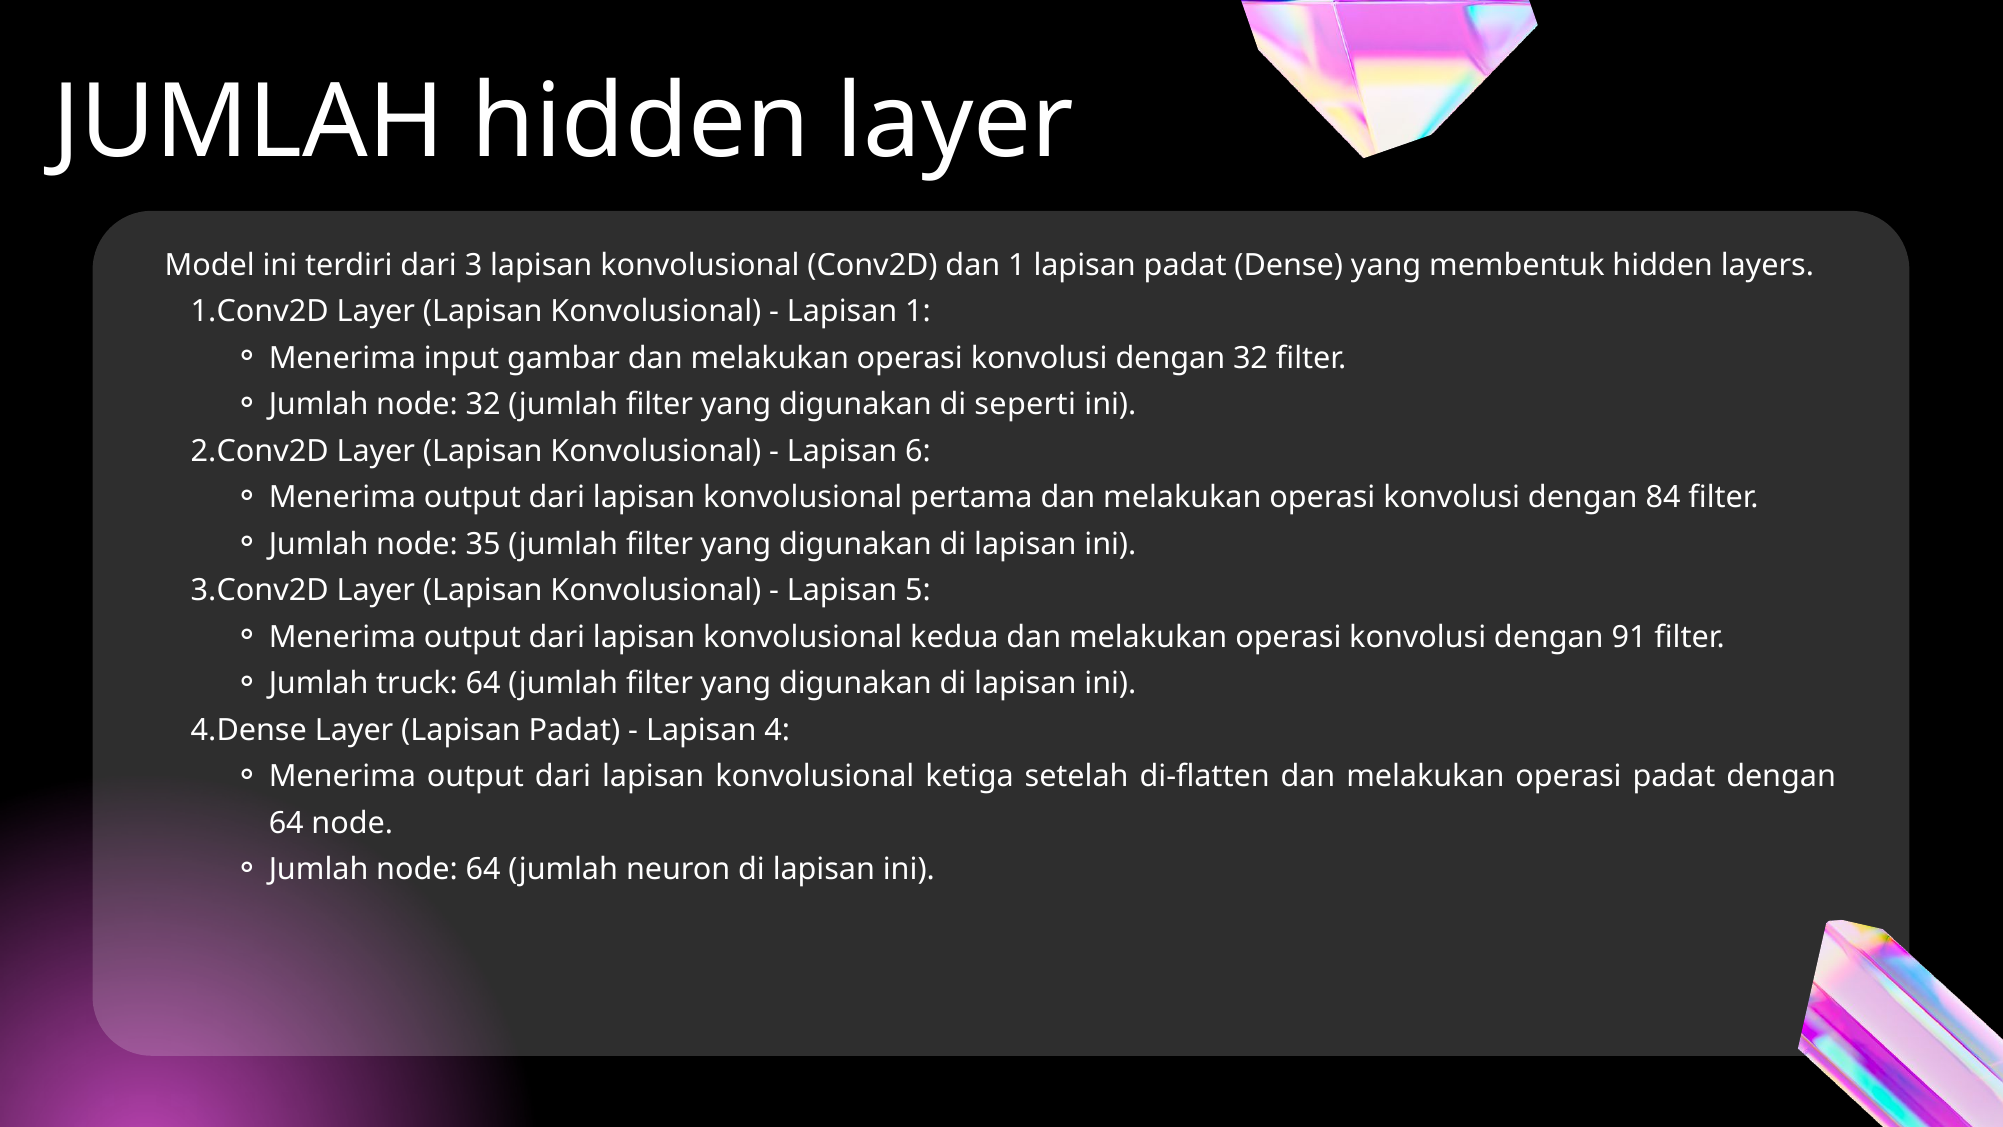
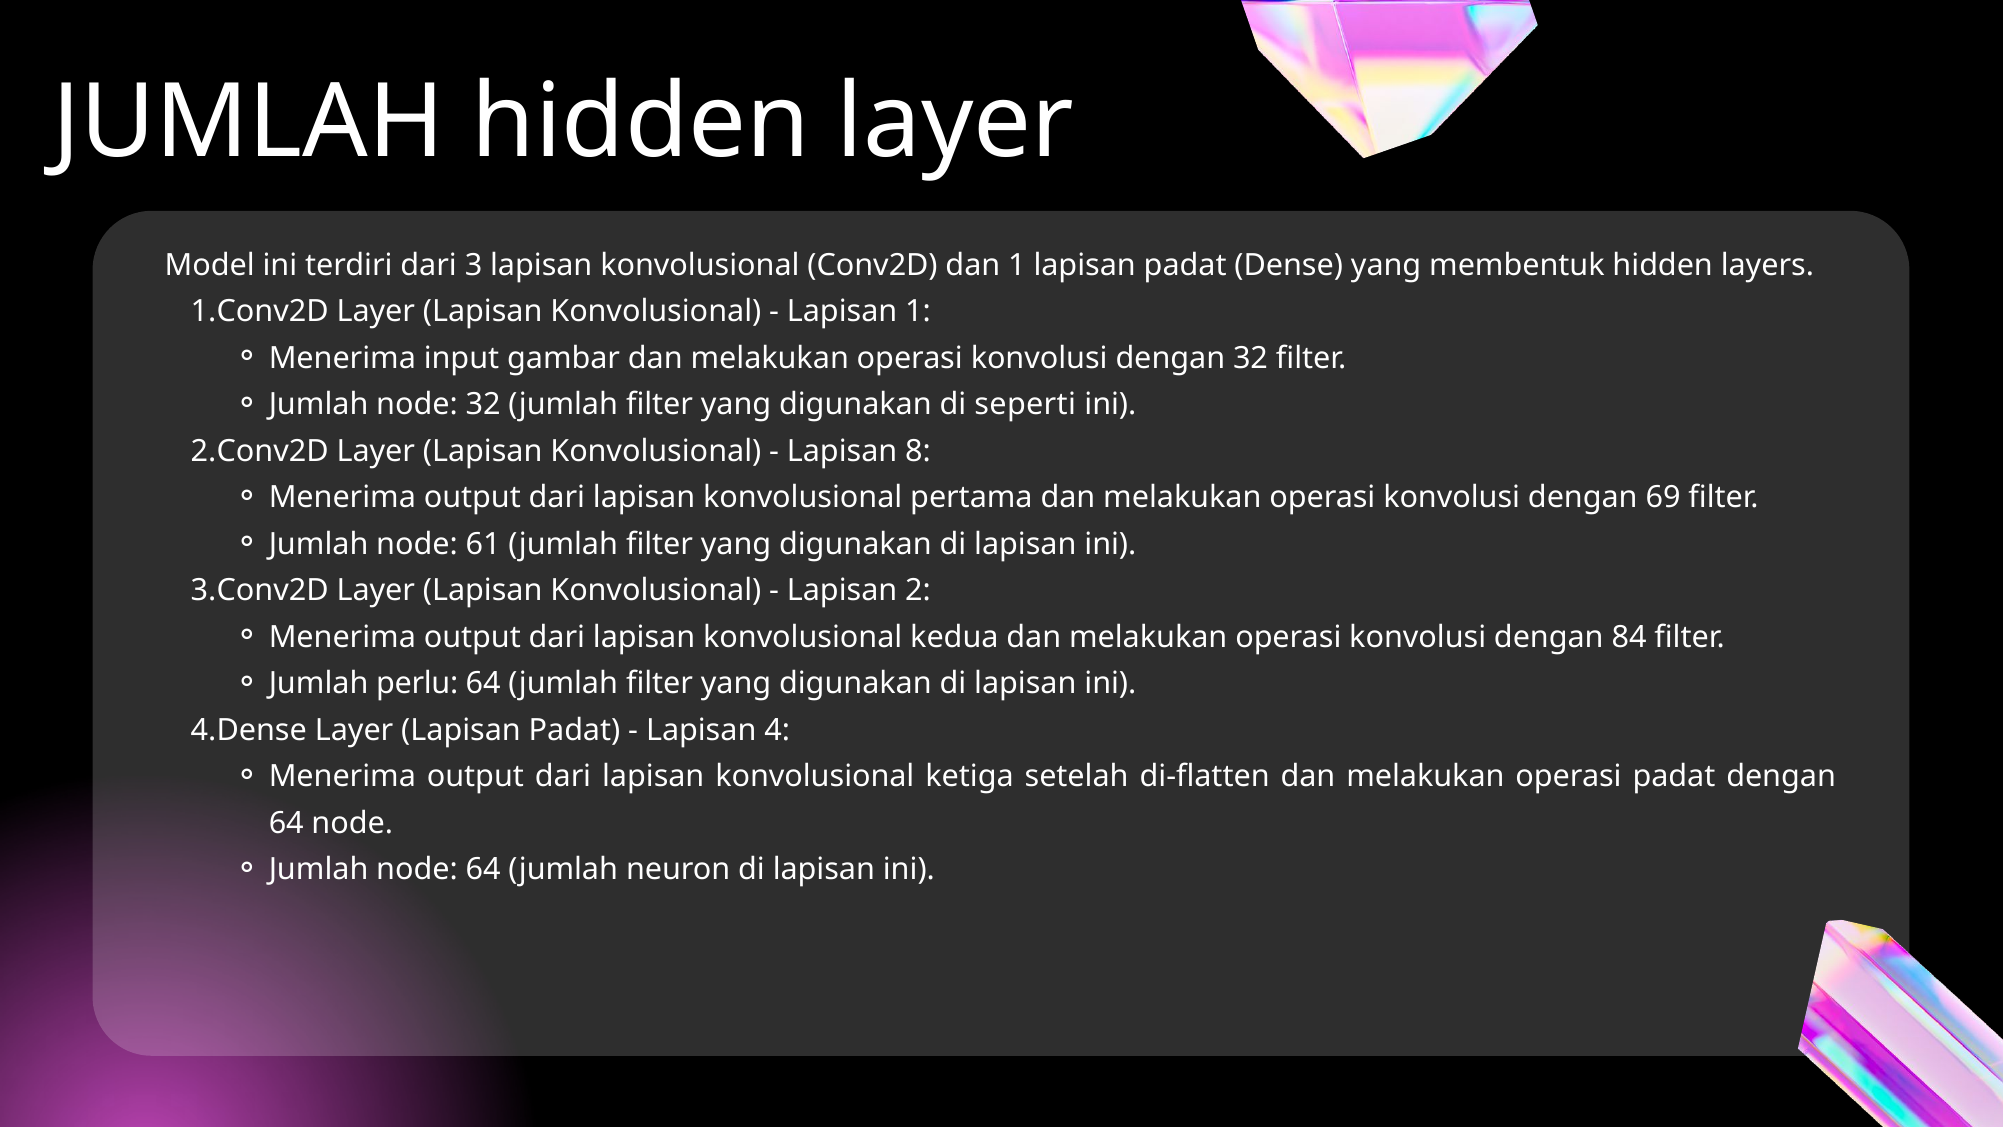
6: 6 -> 8 (918, 451)
84: 84 -> 69 (1663, 498)
35: 35 -> 61 (483, 544)
5: 5 -> 2 (918, 590)
91: 91 -> 84 (1629, 637)
truck: truck -> perlu (417, 683)
